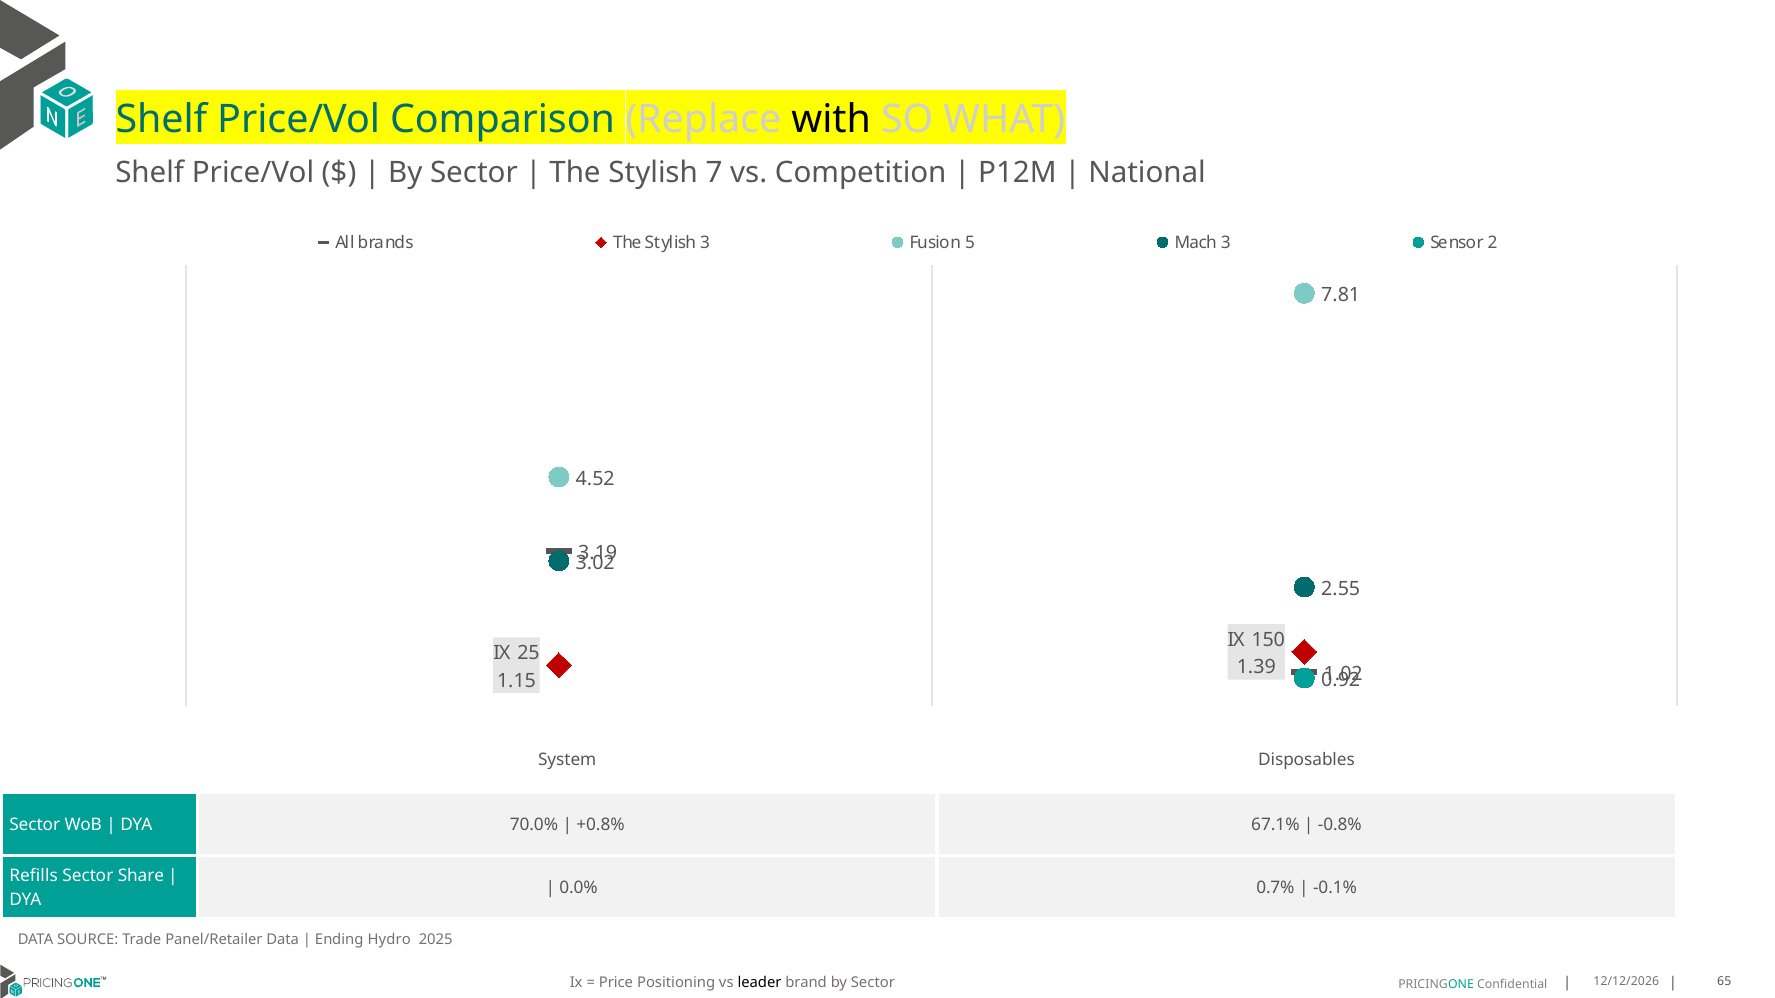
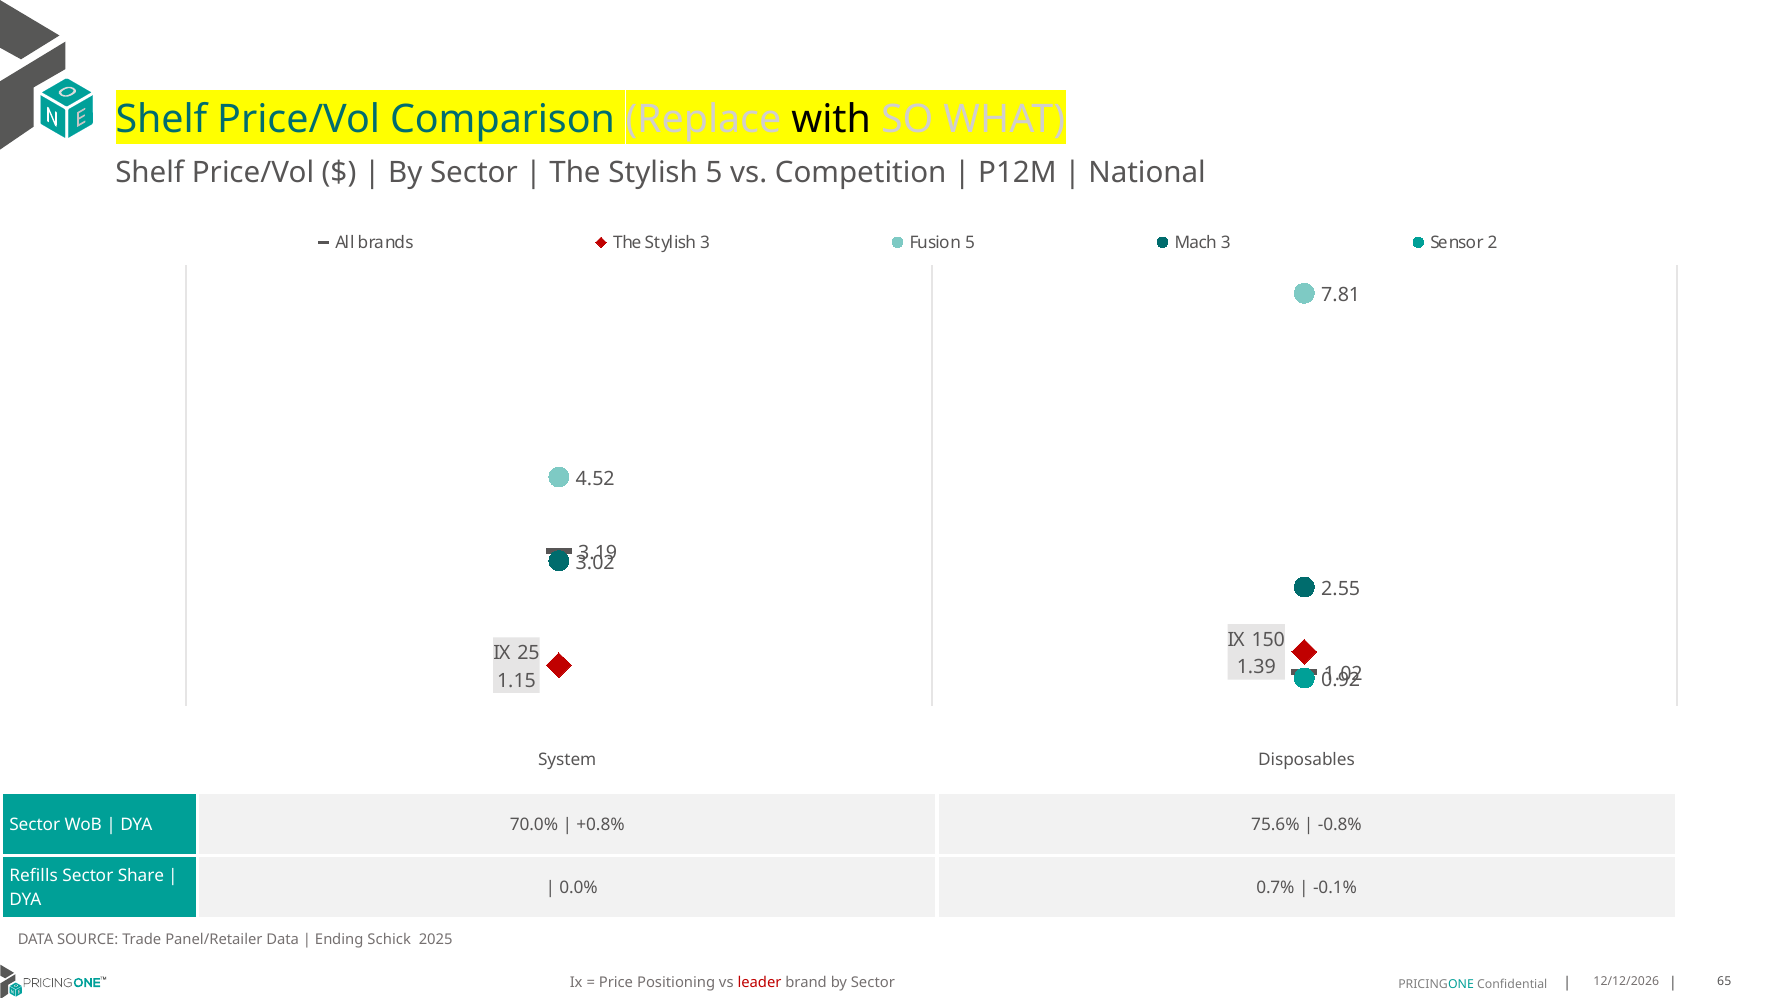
Stylish 7: 7 -> 5 (714, 173)
67.1%: 67.1% -> 75.6% (1275, 825)
Hydro: Hydro -> Schick (389, 940)
leader colour: black -> red (760, 983)
